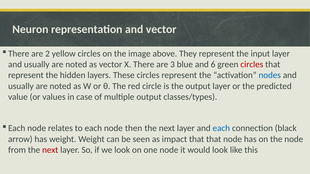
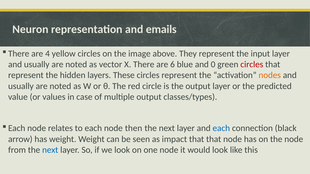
and vector: vector -> emails (161, 29)
2: 2 -> 4 (47, 54)
3: 3 -> 6 (173, 65)
6: 6 -> 0 (213, 65)
nodes colour: blue -> orange (270, 75)
next colour: red -> blue (50, 150)
